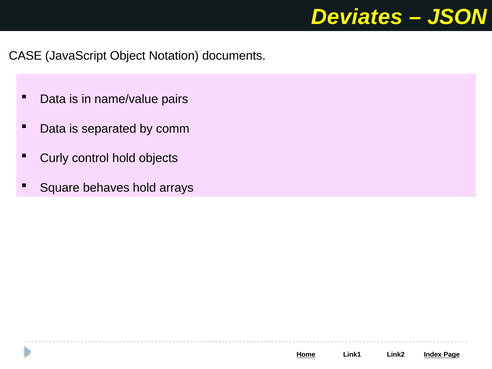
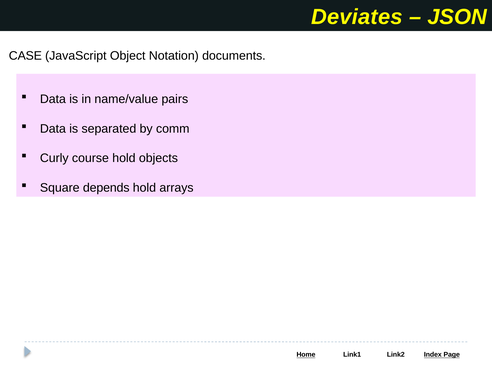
control: control -> course (90, 158)
behaves: behaves -> depends (106, 188)
